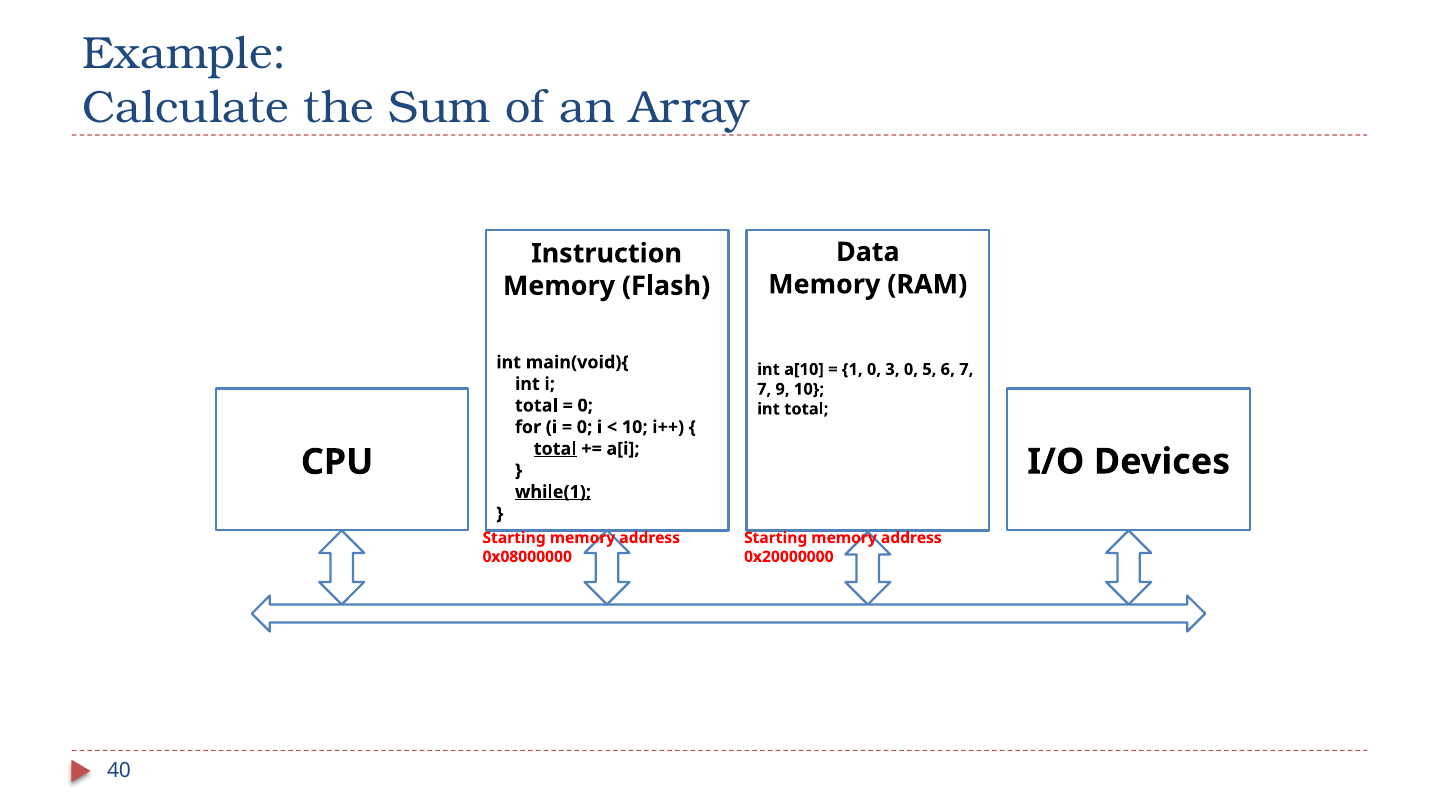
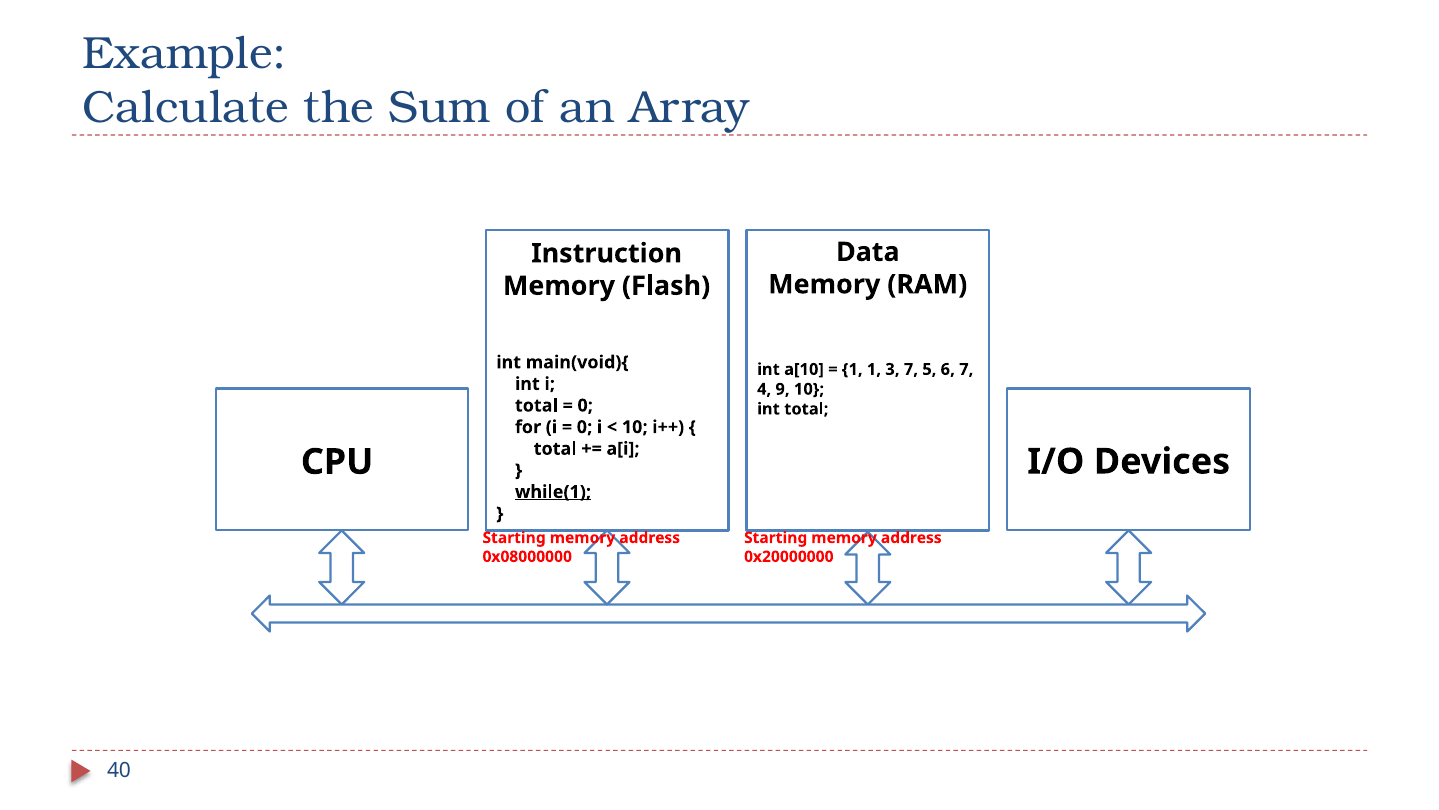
1 0: 0 -> 1 (874, 369)
3 0: 0 -> 7 (911, 369)
7: 7 -> 4 (764, 389)
total underline: present -> none (555, 448)
